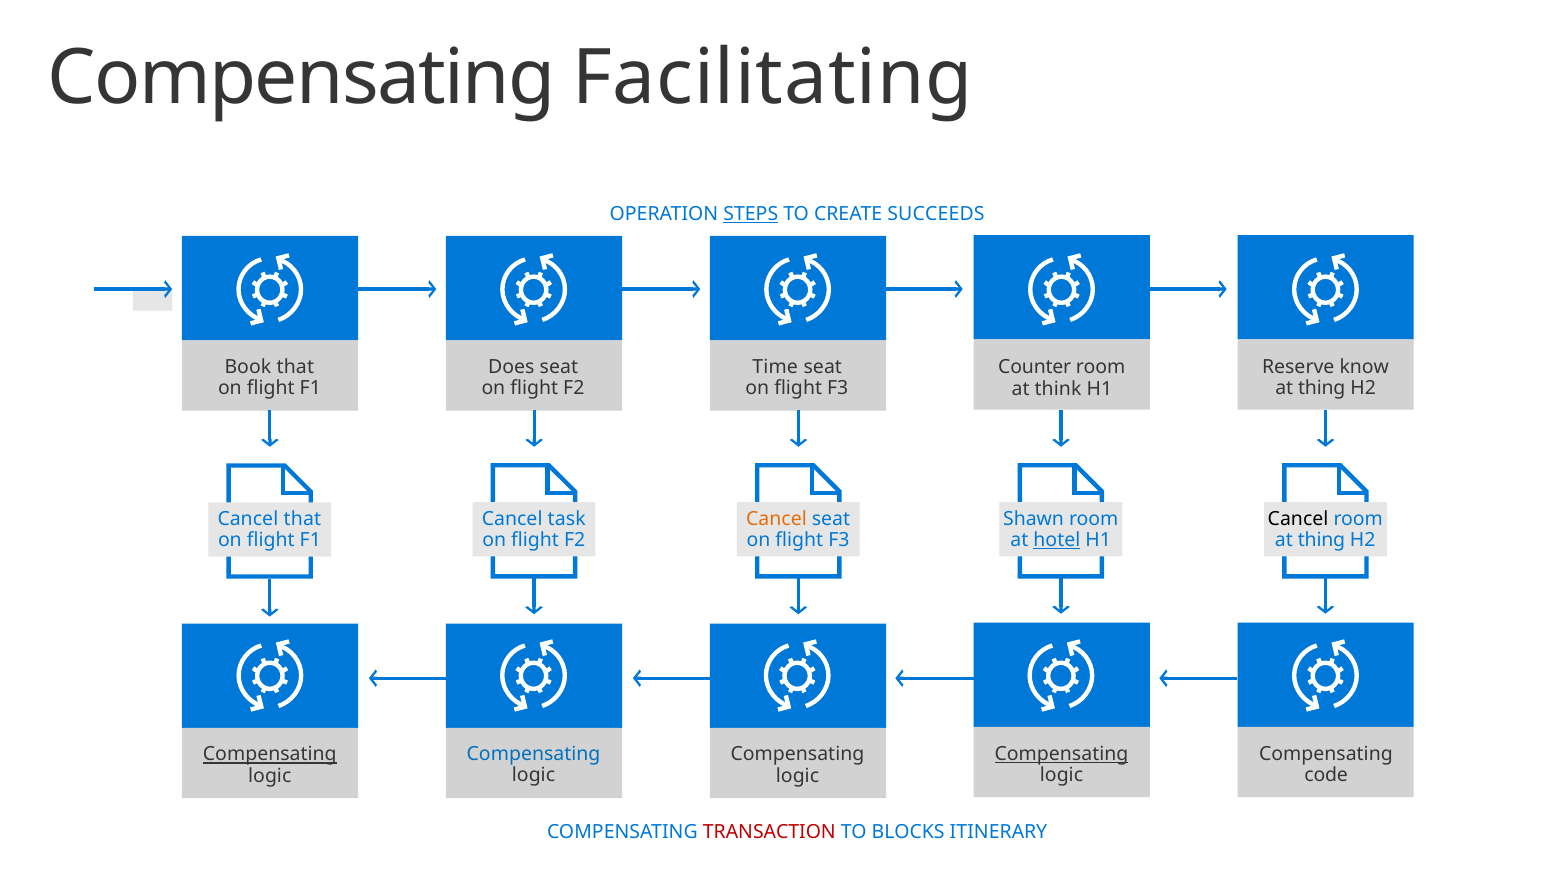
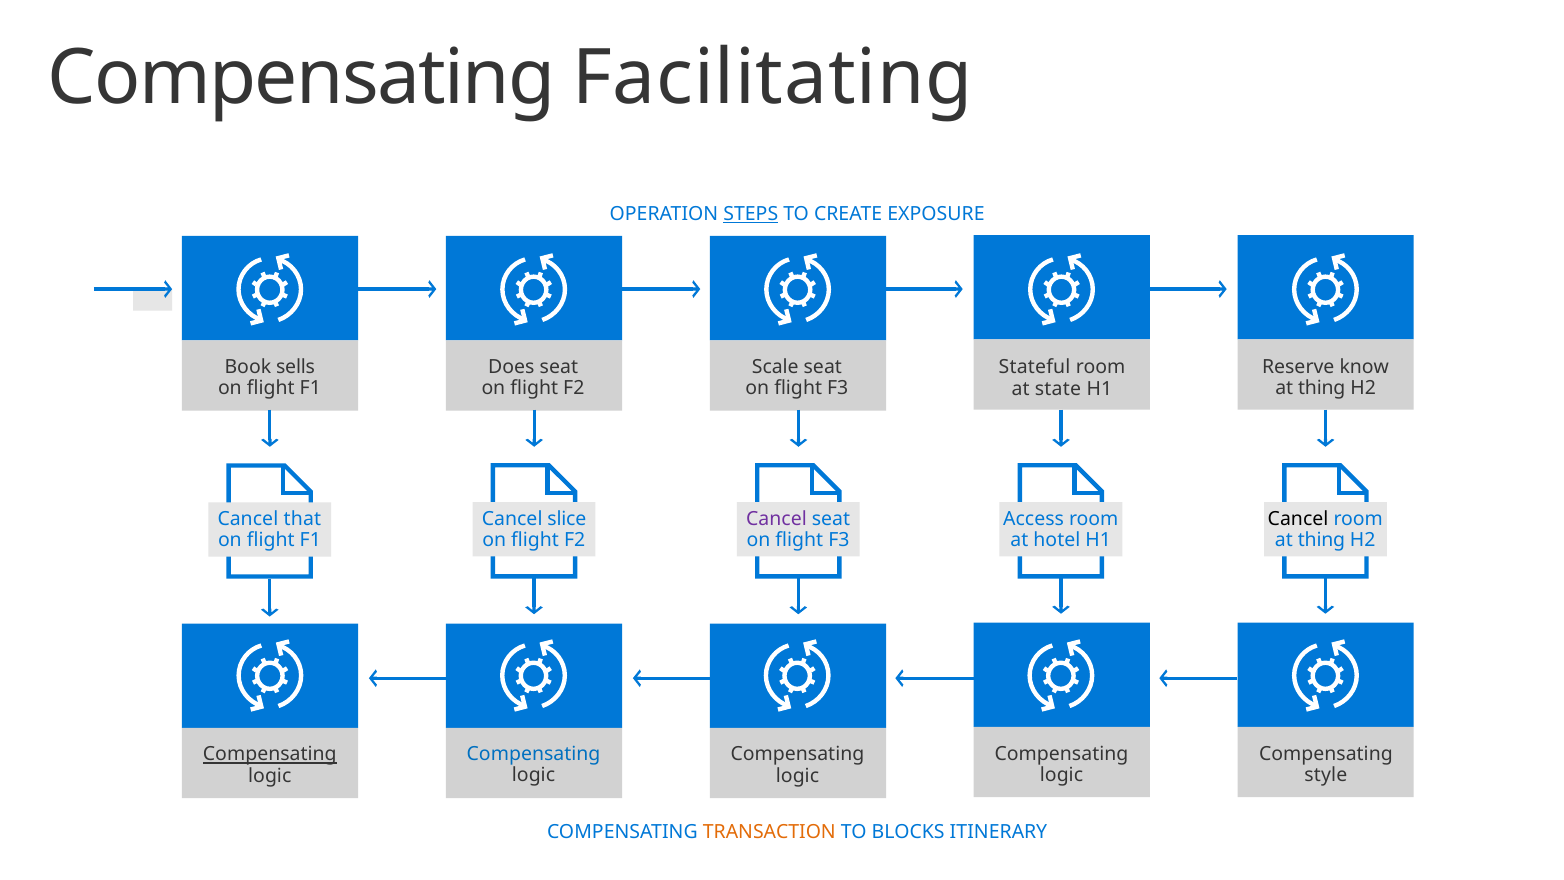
SUCCEEDS: SUCCEEDS -> EXPOSURE (936, 214)
Book that: that -> sells (296, 367)
Time: Time -> Scale (775, 367)
Counter: Counter -> Stateful (1035, 367)
think: think -> state (1058, 388)
task: task -> slice (567, 518)
Cancel colour: orange -> purple (776, 518)
Shawn: Shawn -> Access (1034, 518)
hotel underline: present -> none (1057, 539)
Compensating underline: present -> none (1062, 754)
code: code -> style (1326, 775)
TRANSACTION colour: red -> orange (769, 832)
